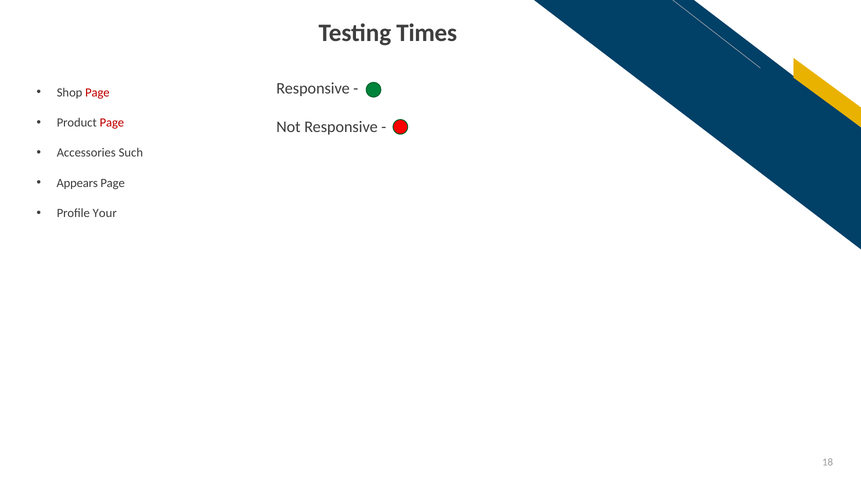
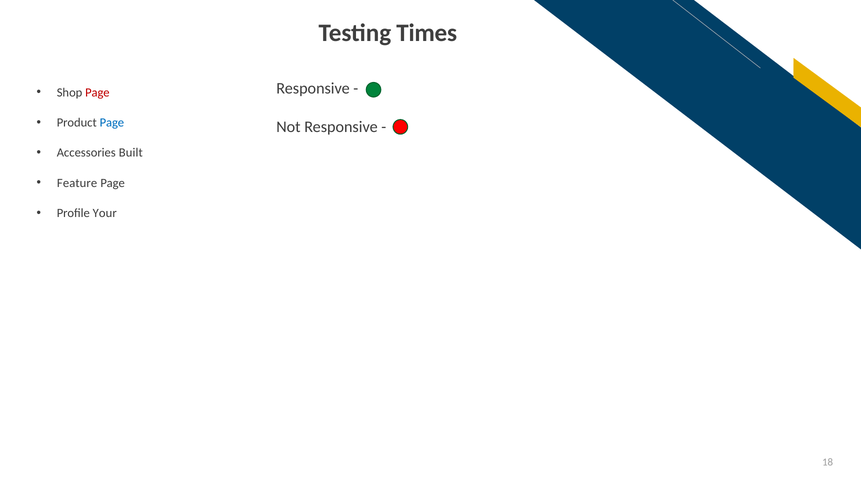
Page colour: red -> blue (112, 123)
Such: Such -> Built (131, 153)
Appears: Appears -> Feature (77, 183)
